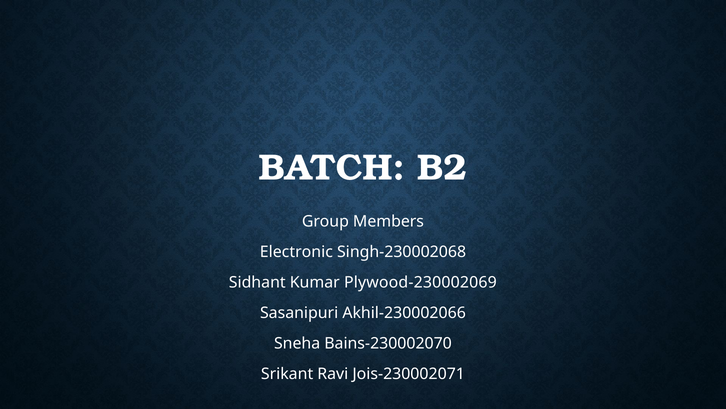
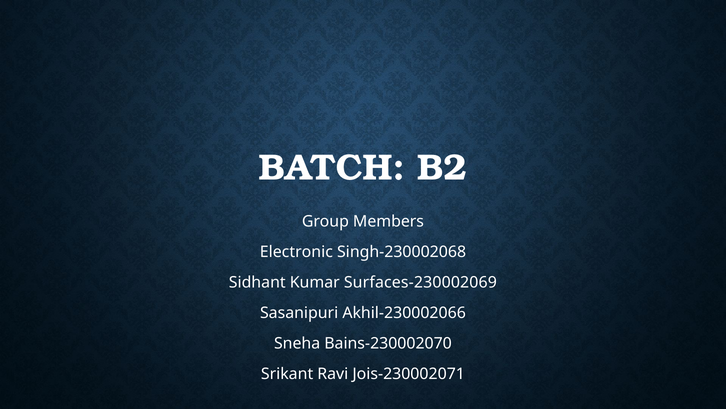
Plywood-230002069: Plywood-230002069 -> Surfaces-230002069 (420, 282)
